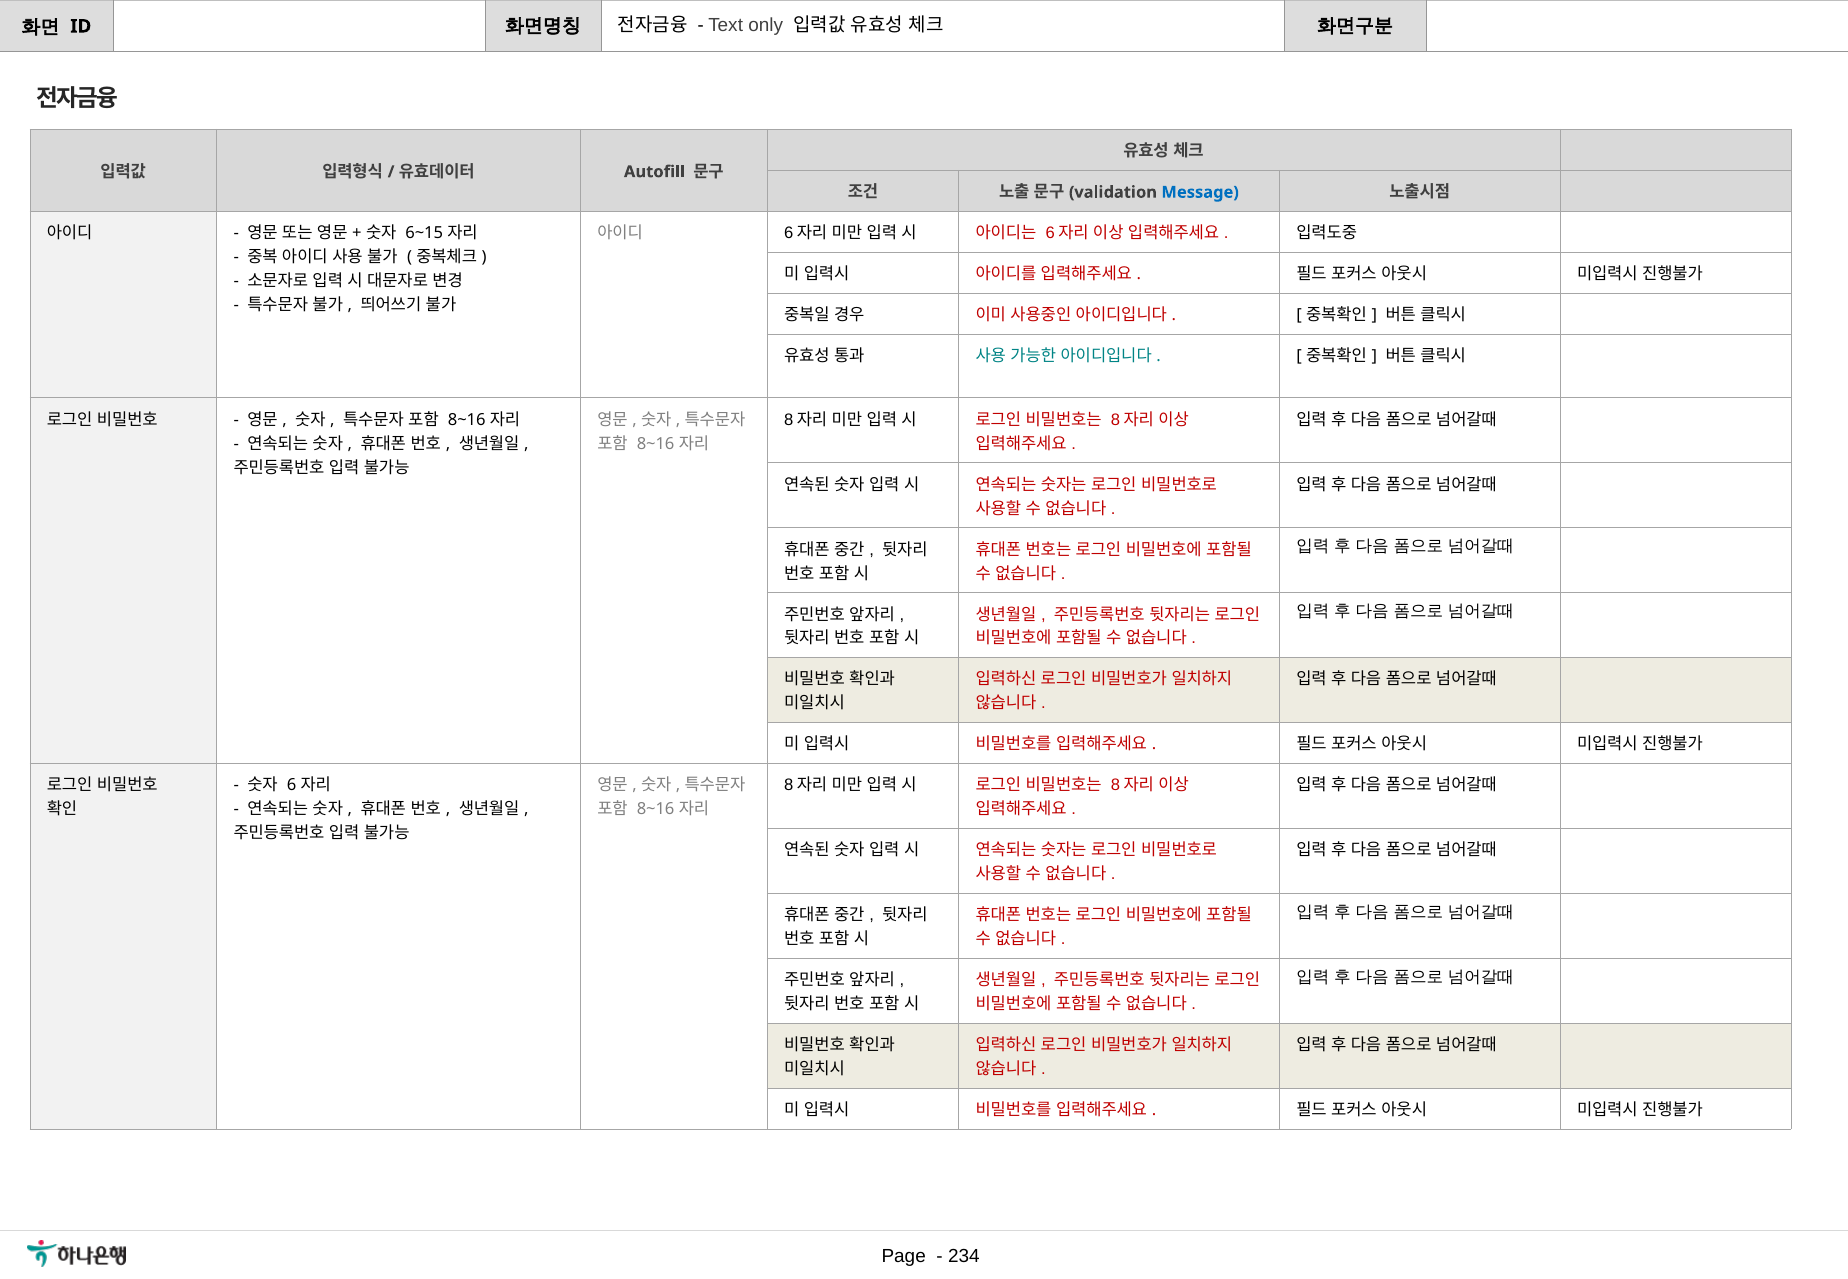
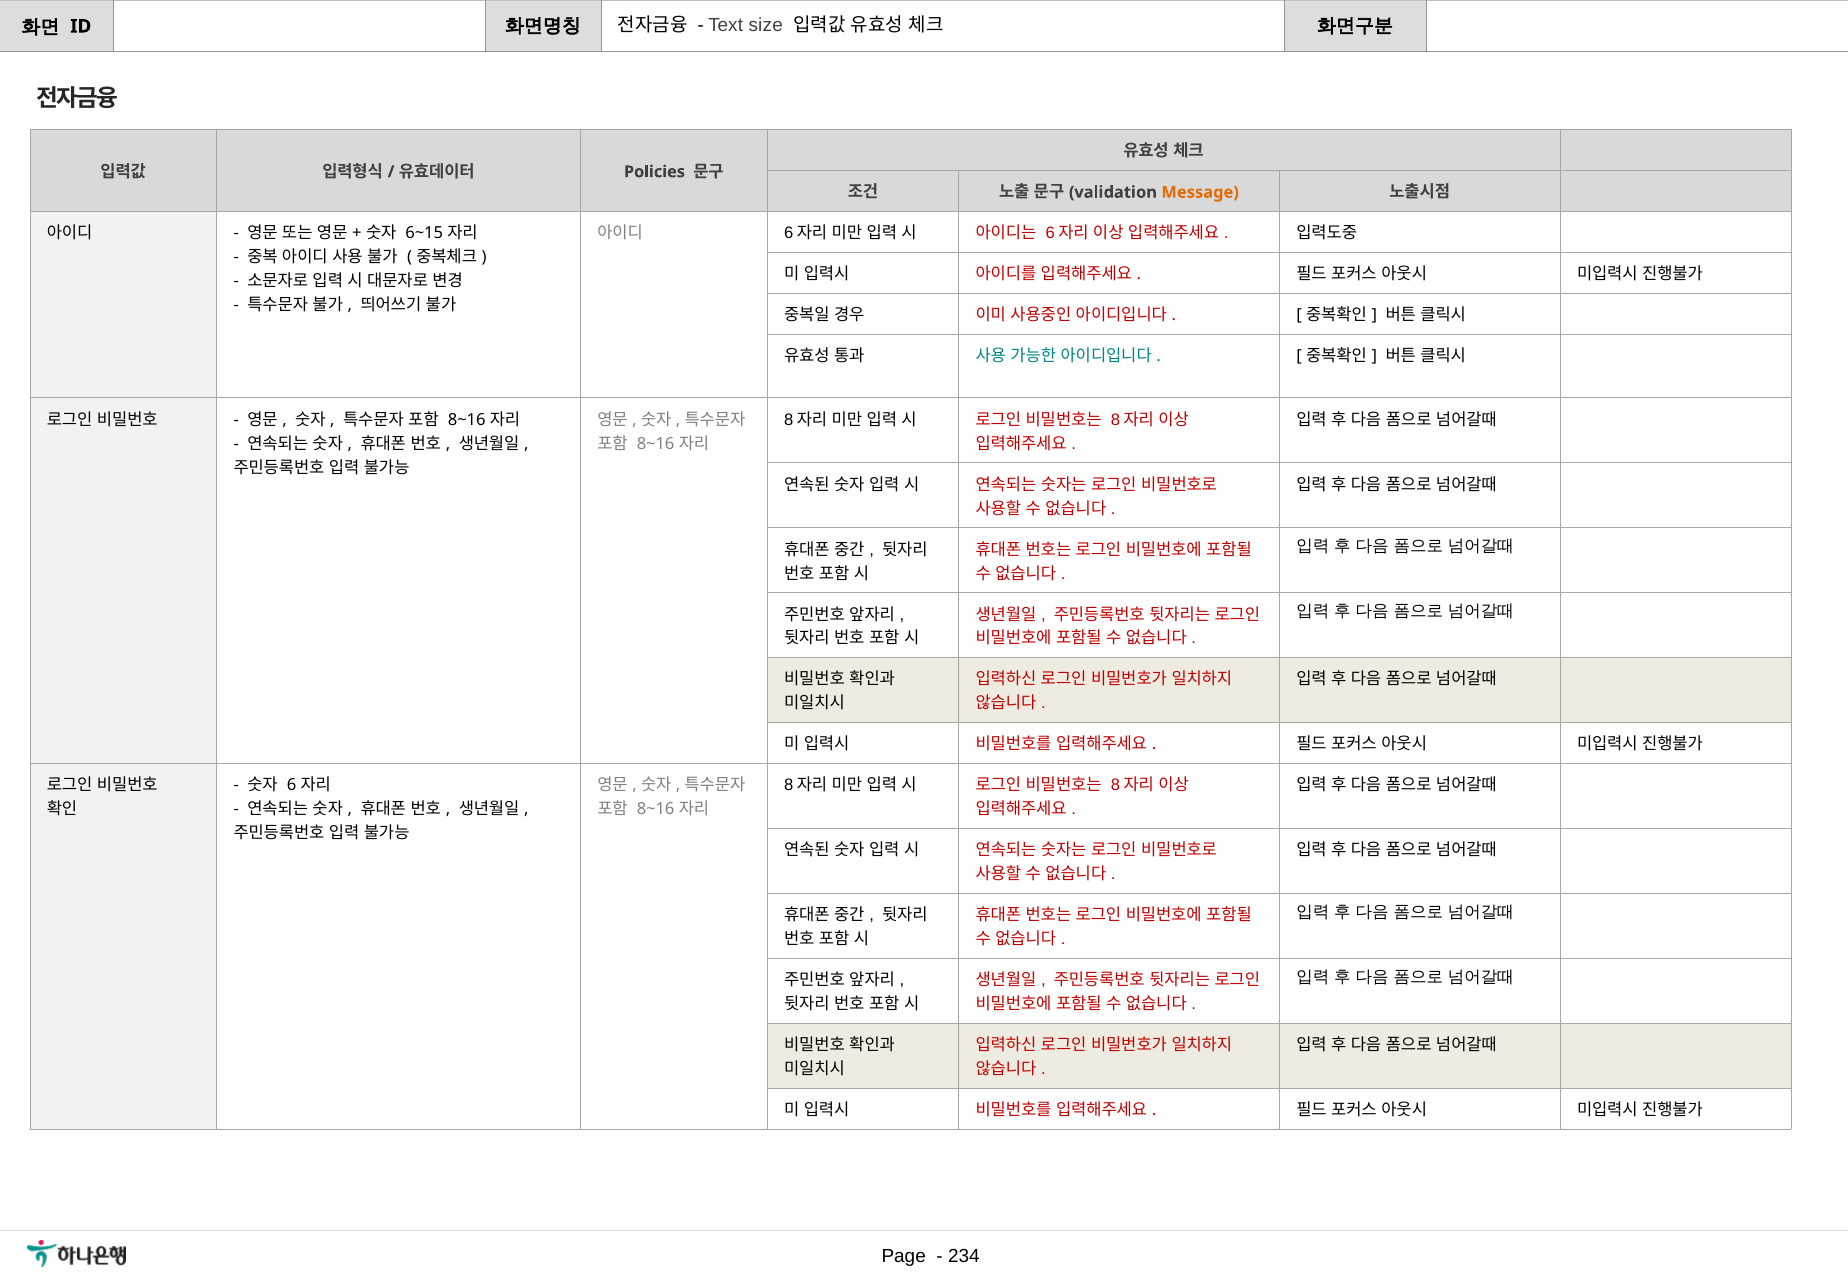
only: only -> size (766, 25)
Autofill: Autofill -> Policies (654, 172)
Message colour: blue -> orange (1200, 192)
